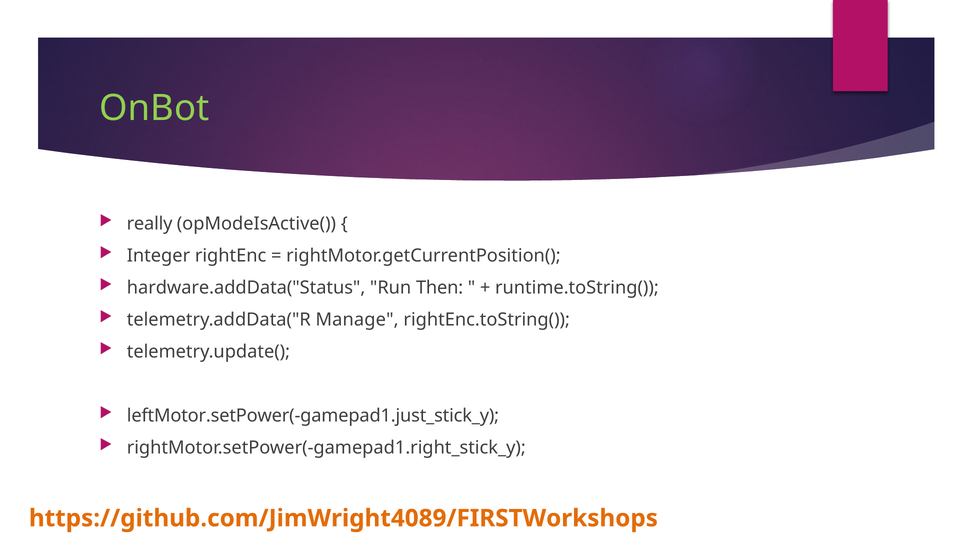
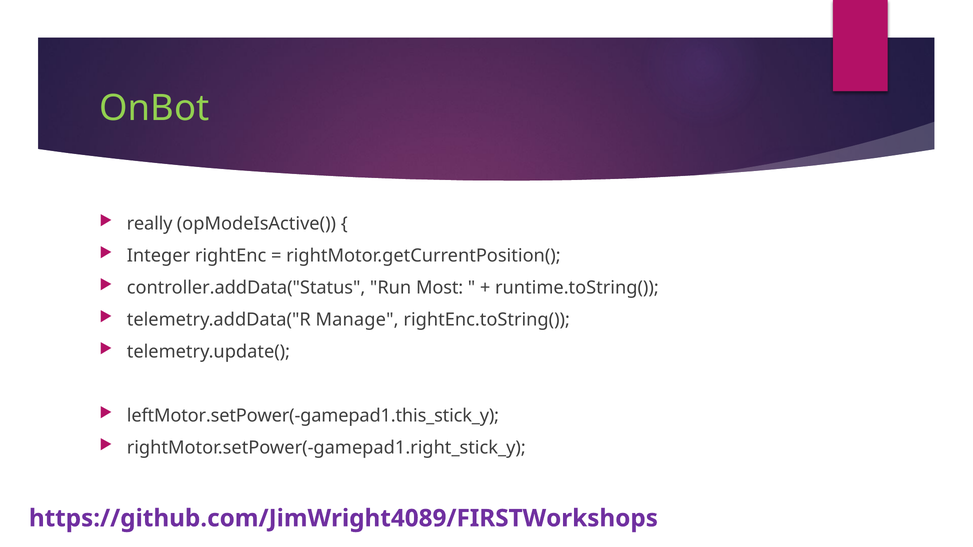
hardware.addData("Status: hardware.addData("Status -> controller.addData("Status (246, 288)
Then: Then -> Most (440, 288)
leftMotor.setPower(-gamepad1.just_stick_y: leftMotor.setPower(-gamepad1.just_stick_y -> leftMotor.setPower(-gamepad1.this_stick_y (313, 416)
https://github.com/JimWright4089/FIRSTWorkshops colour: orange -> purple (343, 519)
